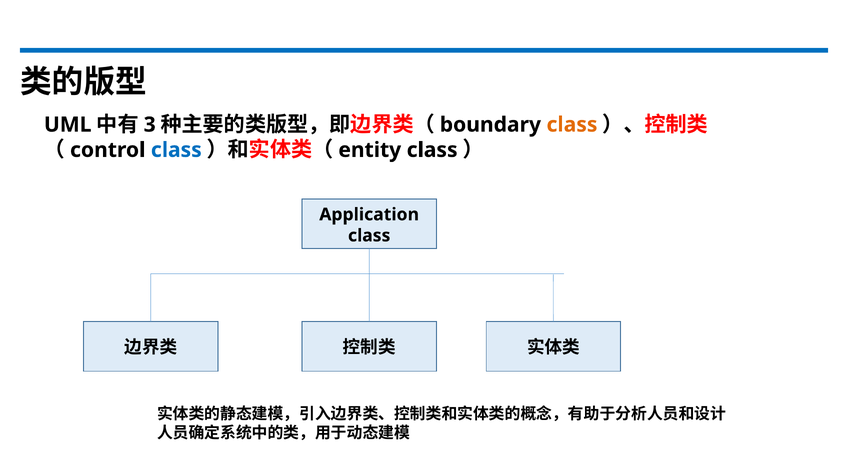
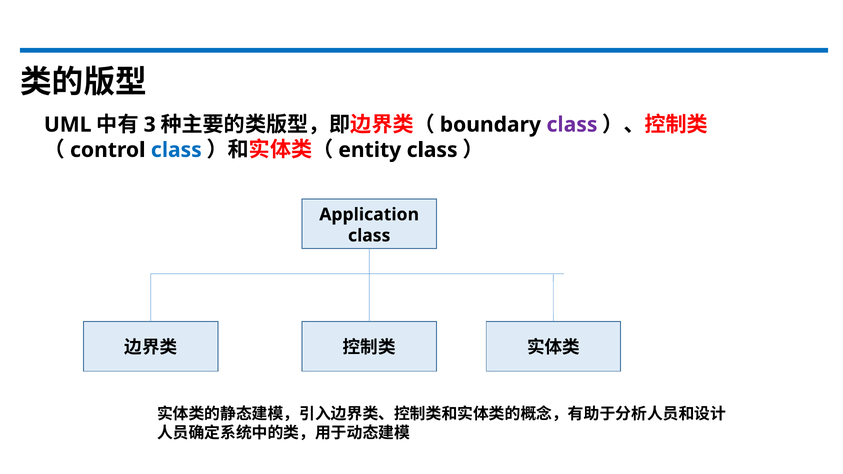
class colour: orange -> purple (572, 125)
